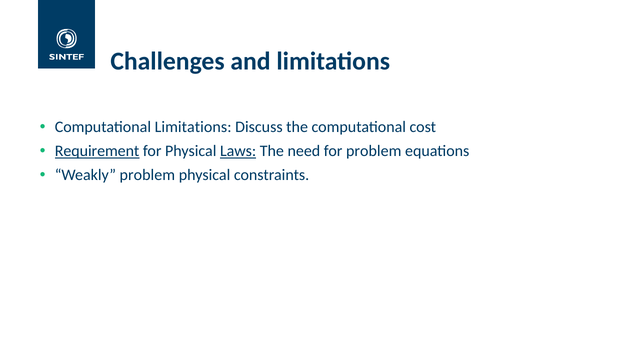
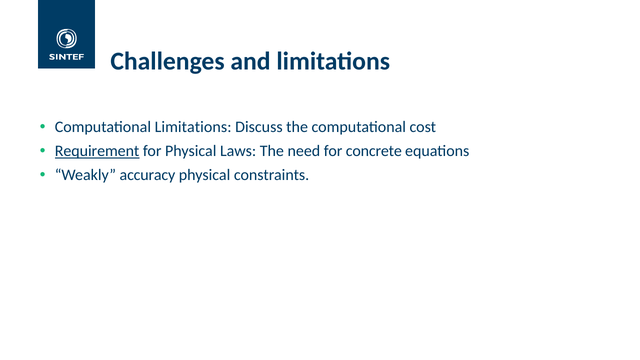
Laws underline: present -> none (238, 151)
for problem: problem -> concrete (374, 151)
Weakly problem: problem -> accuracy (147, 175)
